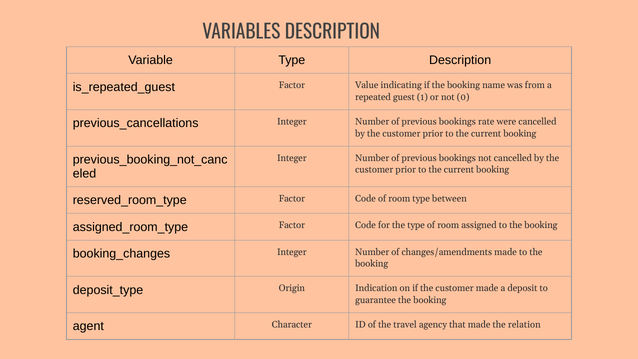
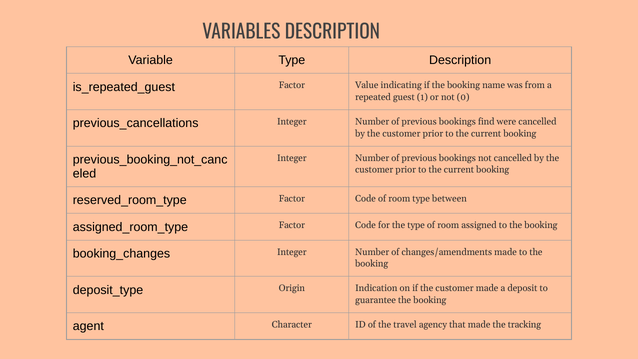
rate: rate -> find (486, 122)
relation: relation -> tracking (524, 325)
